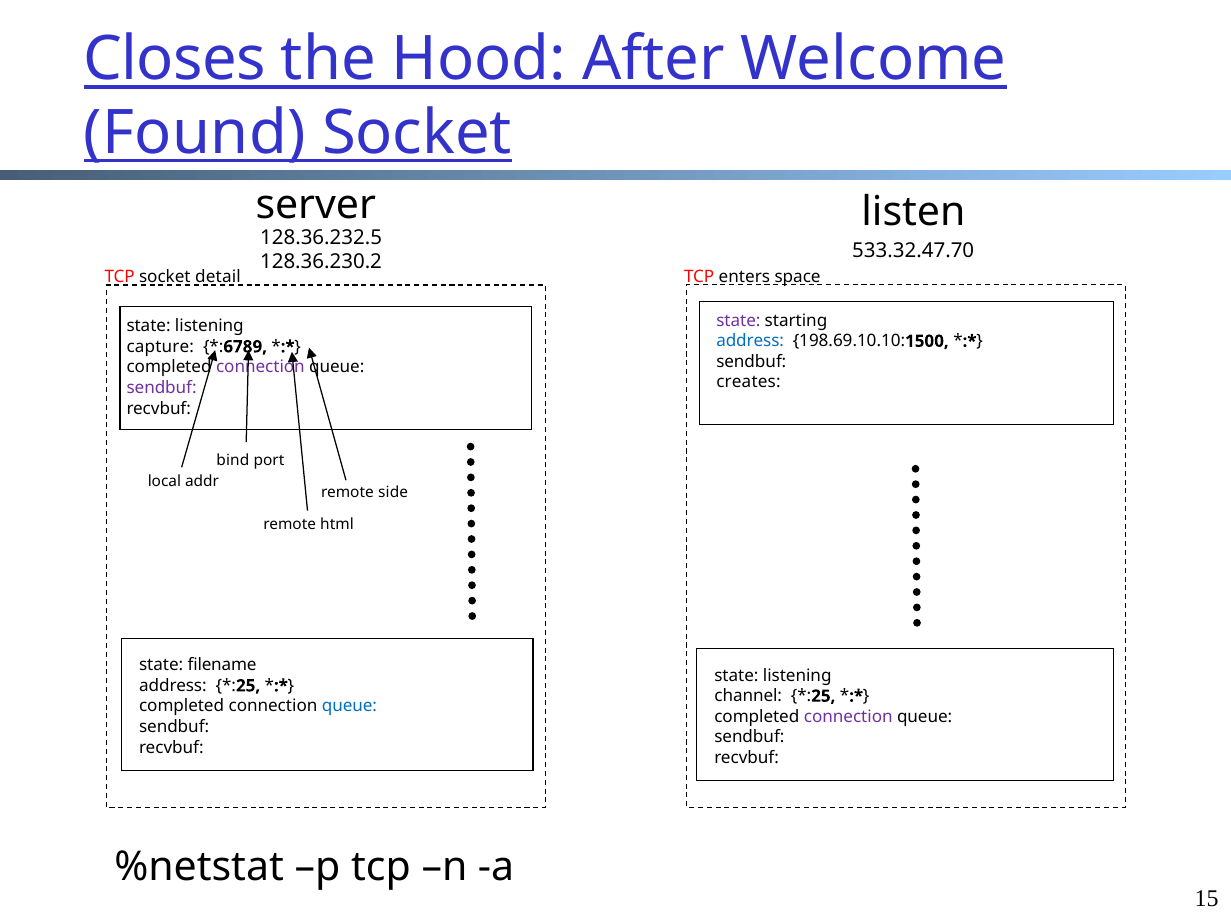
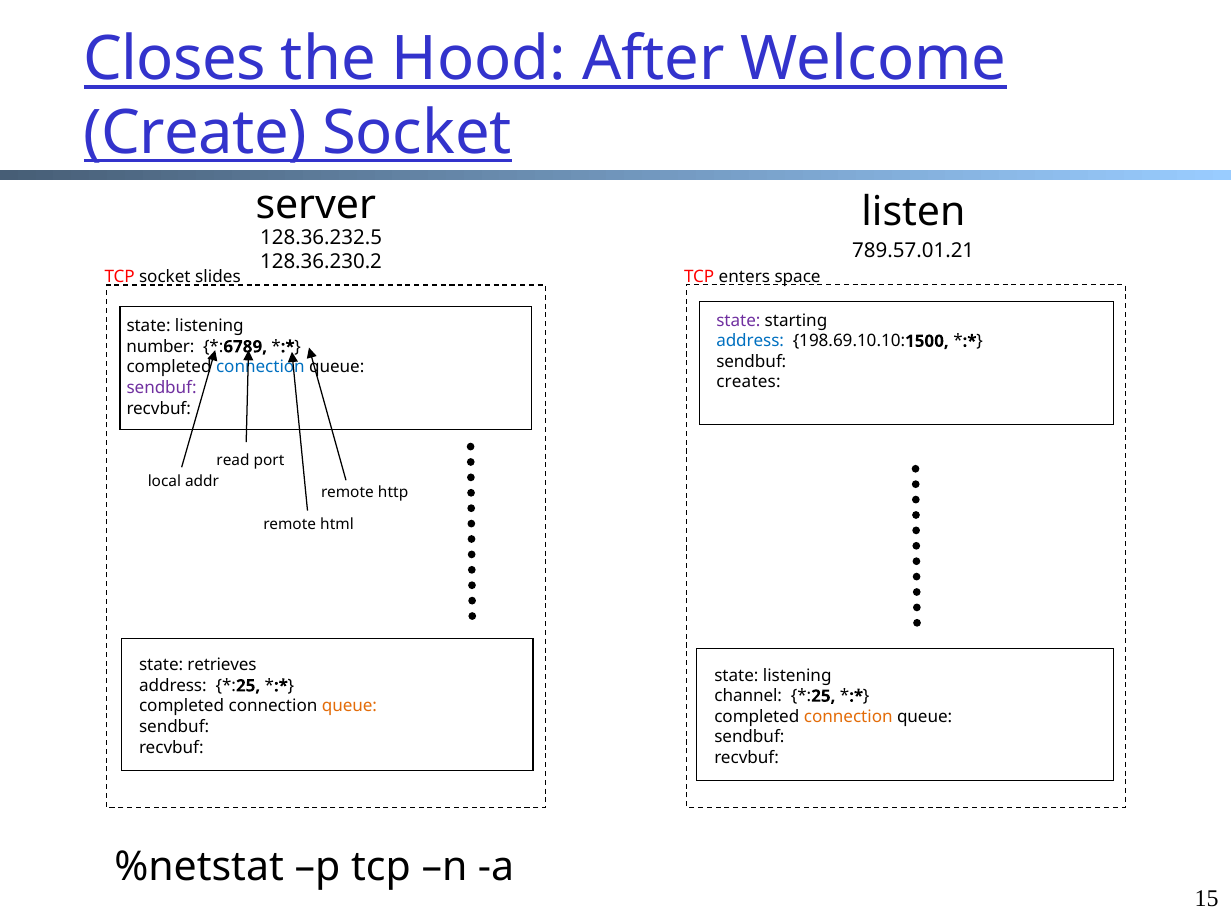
Found: Found -> Create (195, 133)
533.32.47.70: 533.32.47.70 -> 789.57.01.21 (913, 251)
detail: detail -> slides (218, 277)
capture: capture -> number (160, 347)
connection colour: purple -> blue (260, 367)
bind: bind -> read (233, 460)
side: side -> http (393, 492)
filename: filename -> retrieves (222, 665)
queue colour: blue -> orange (349, 707)
connection colour: purple -> orange (848, 717)
